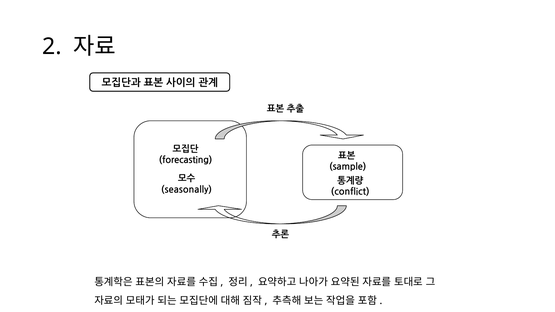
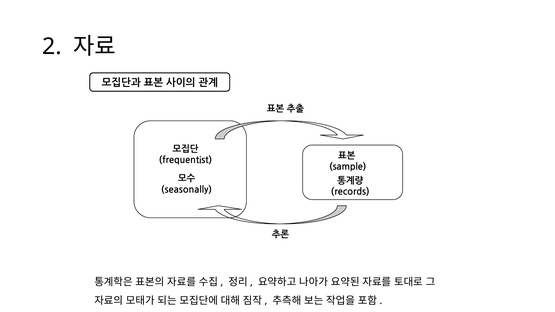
forecasting: forecasting -> frequentist (185, 160)
conflict: conflict -> records (350, 192)
